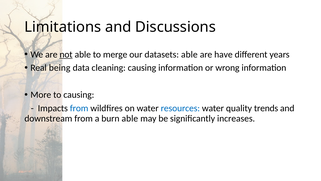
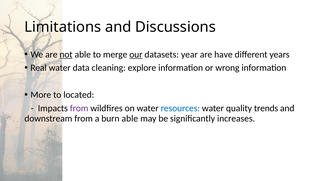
our underline: none -> present (136, 54)
datasets able: able -> year (189, 54)
Real being: being -> water (60, 68)
cleaning causing: causing -> explore (142, 68)
to causing: causing -> located (79, 95)
from colour: blue -> purple (79, 108)
